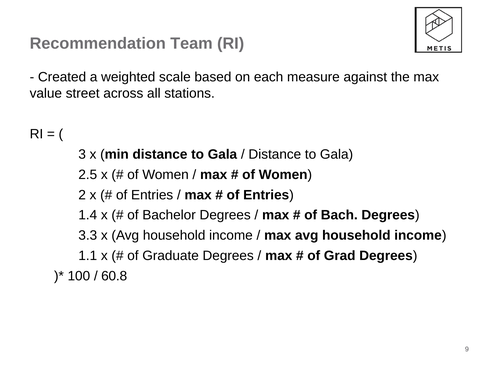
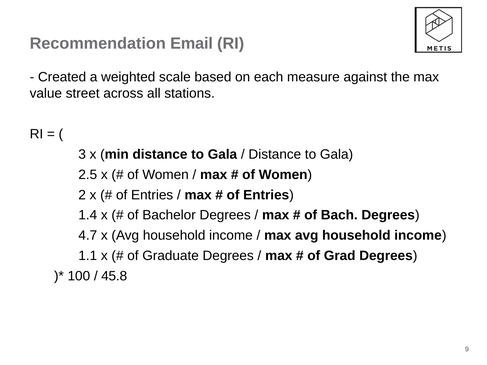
Team: Team -> Email (192, 43)
3.3: 3.3 -> 4.7 (88, 236)
60.8: 60.8 -> 45.8 (114, 276)
